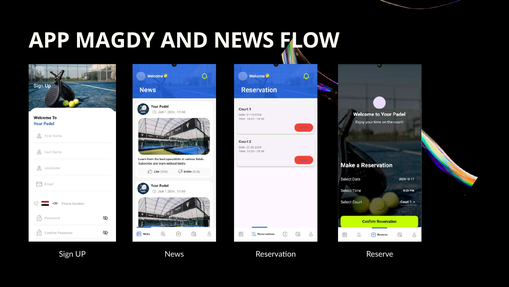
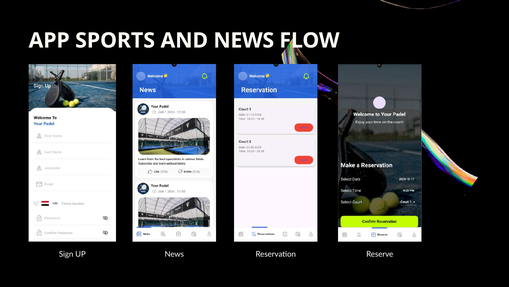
MAGDY: MAGDY -> SPORTS (115, 40)
